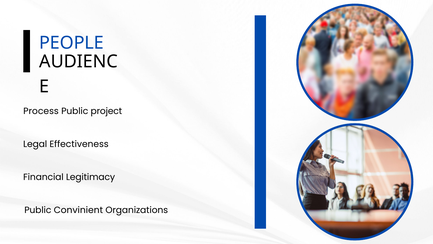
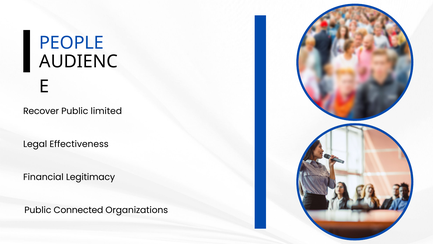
Process: Process -> Recover (41, 111)
project: project -> limited (106, 111)
Convinient: Convinient -> Connected (78, 210)
